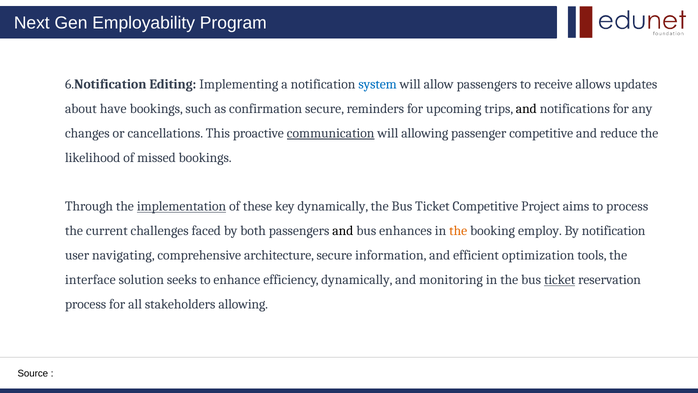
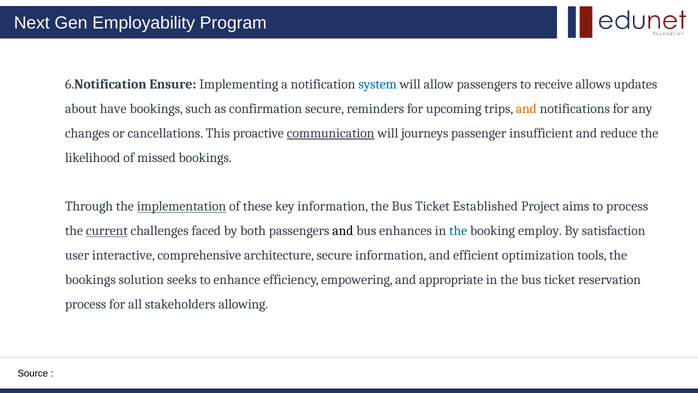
Editing: Editing -> Ensure (173, 84)
and colour: black -> orange (526, 109)
will allowing: allowing -> journeys (425, 133)
passenger competitive: competitive -> insufficient (541, 133)
key dynamically: dynamically -> information (333, 206)
Ticket Competitive: Competitive -> Established (485, 206)
current underline: none -> present (107, 231)
the colour: orange -> blue (458, 231)
By notification: notification -> satisfaction (614, 231)
navigating: navigating -> interactive (123, 255)
interface: interface -> bookings (90, 280)
efficiency dynamically: dynamically -> empowering (357, 280)
monitoring: monitoring -> appropriate (451, 280)
ticket underline: present -> none (560, 280)
